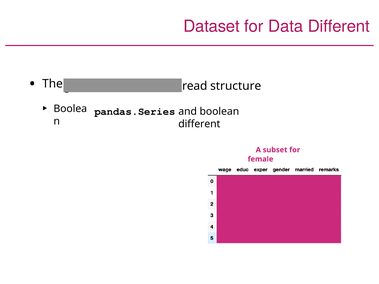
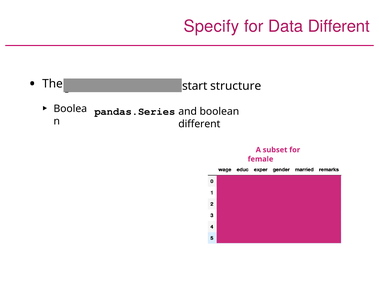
Dataset: Dataset -> Specify (211, 27)
read: read -> start (195, 86)
